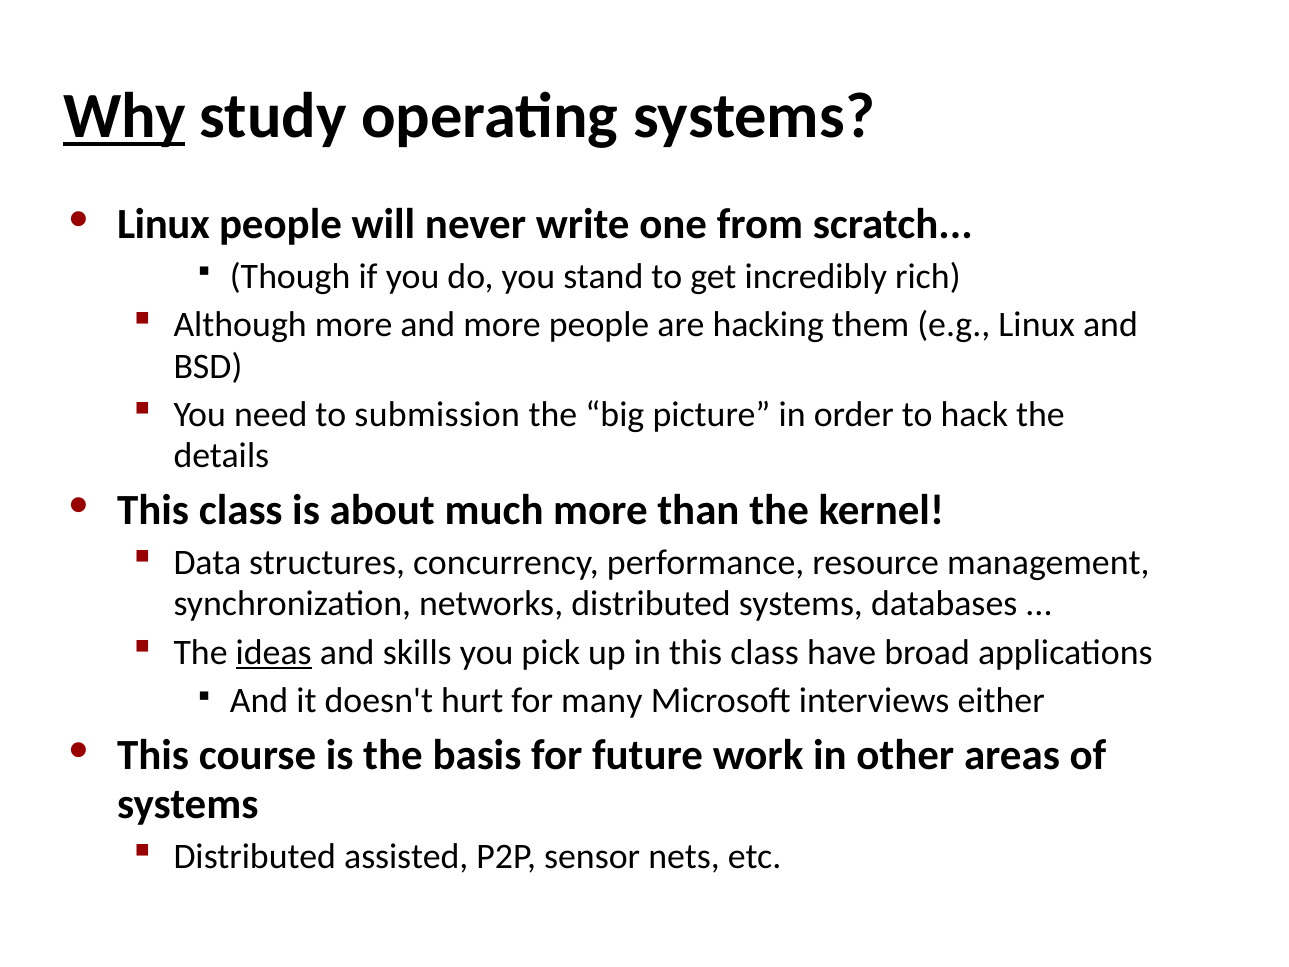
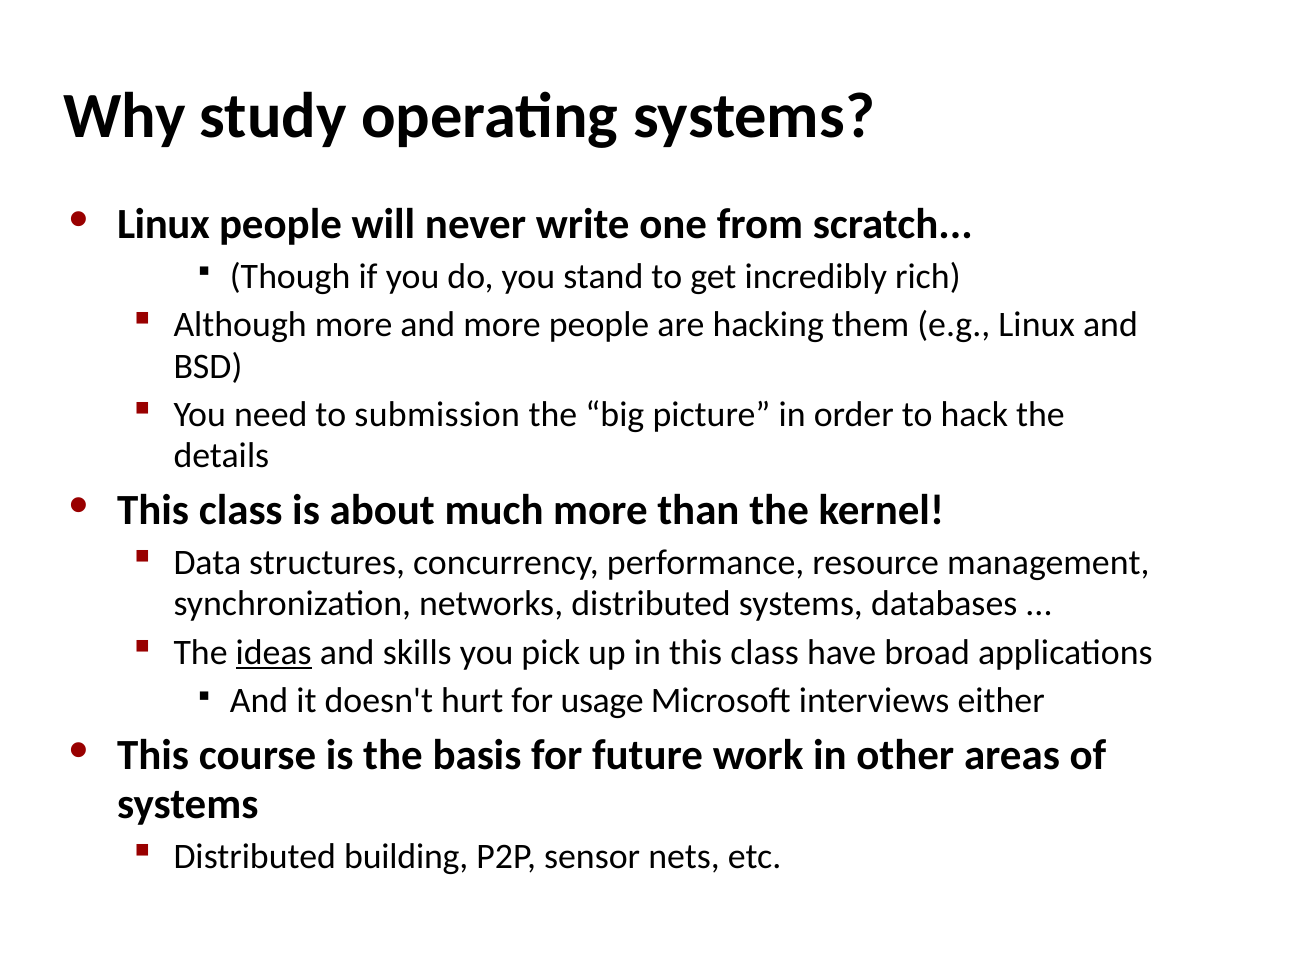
Why underline: present -> none (125, 116)
many: many -> usage (602, 701)
assisted: assisted -> building (406, 857)
